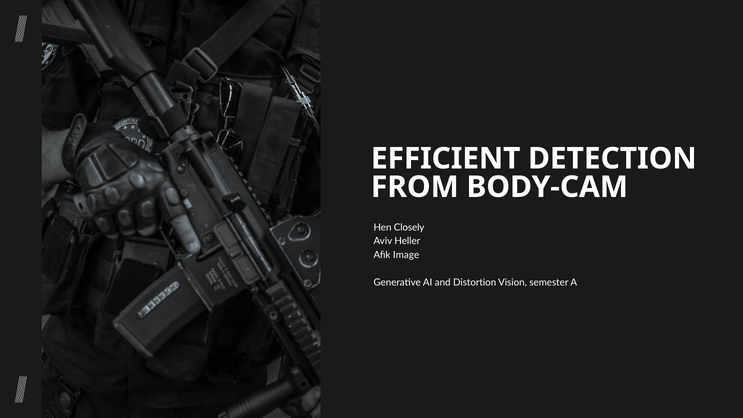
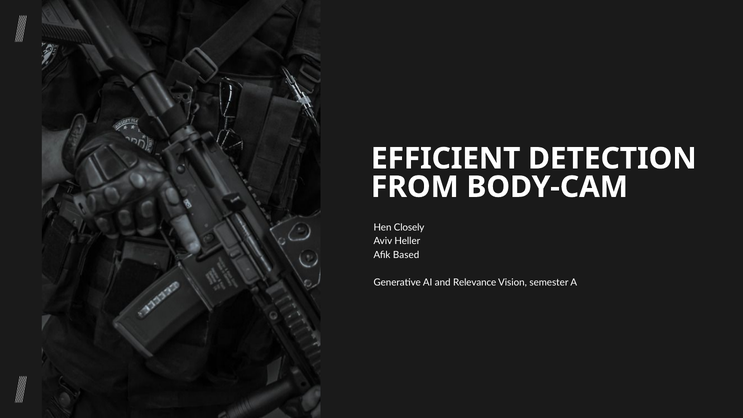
Image: Image -> Based (406, 255)
Distortion: Distortion -> Relevance (475, 282)
